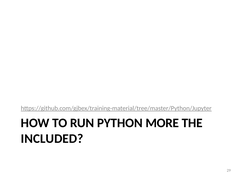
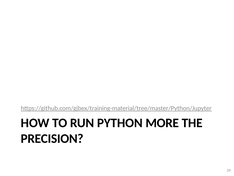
INCLUDED: INCLUDED -> PRECISION (52, 138)
